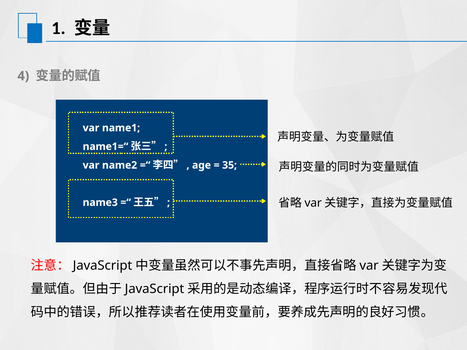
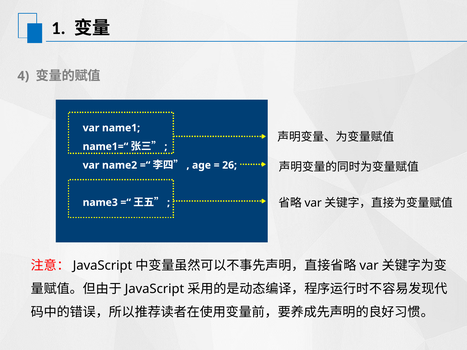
35: 35 -> 26 (230, 165)
